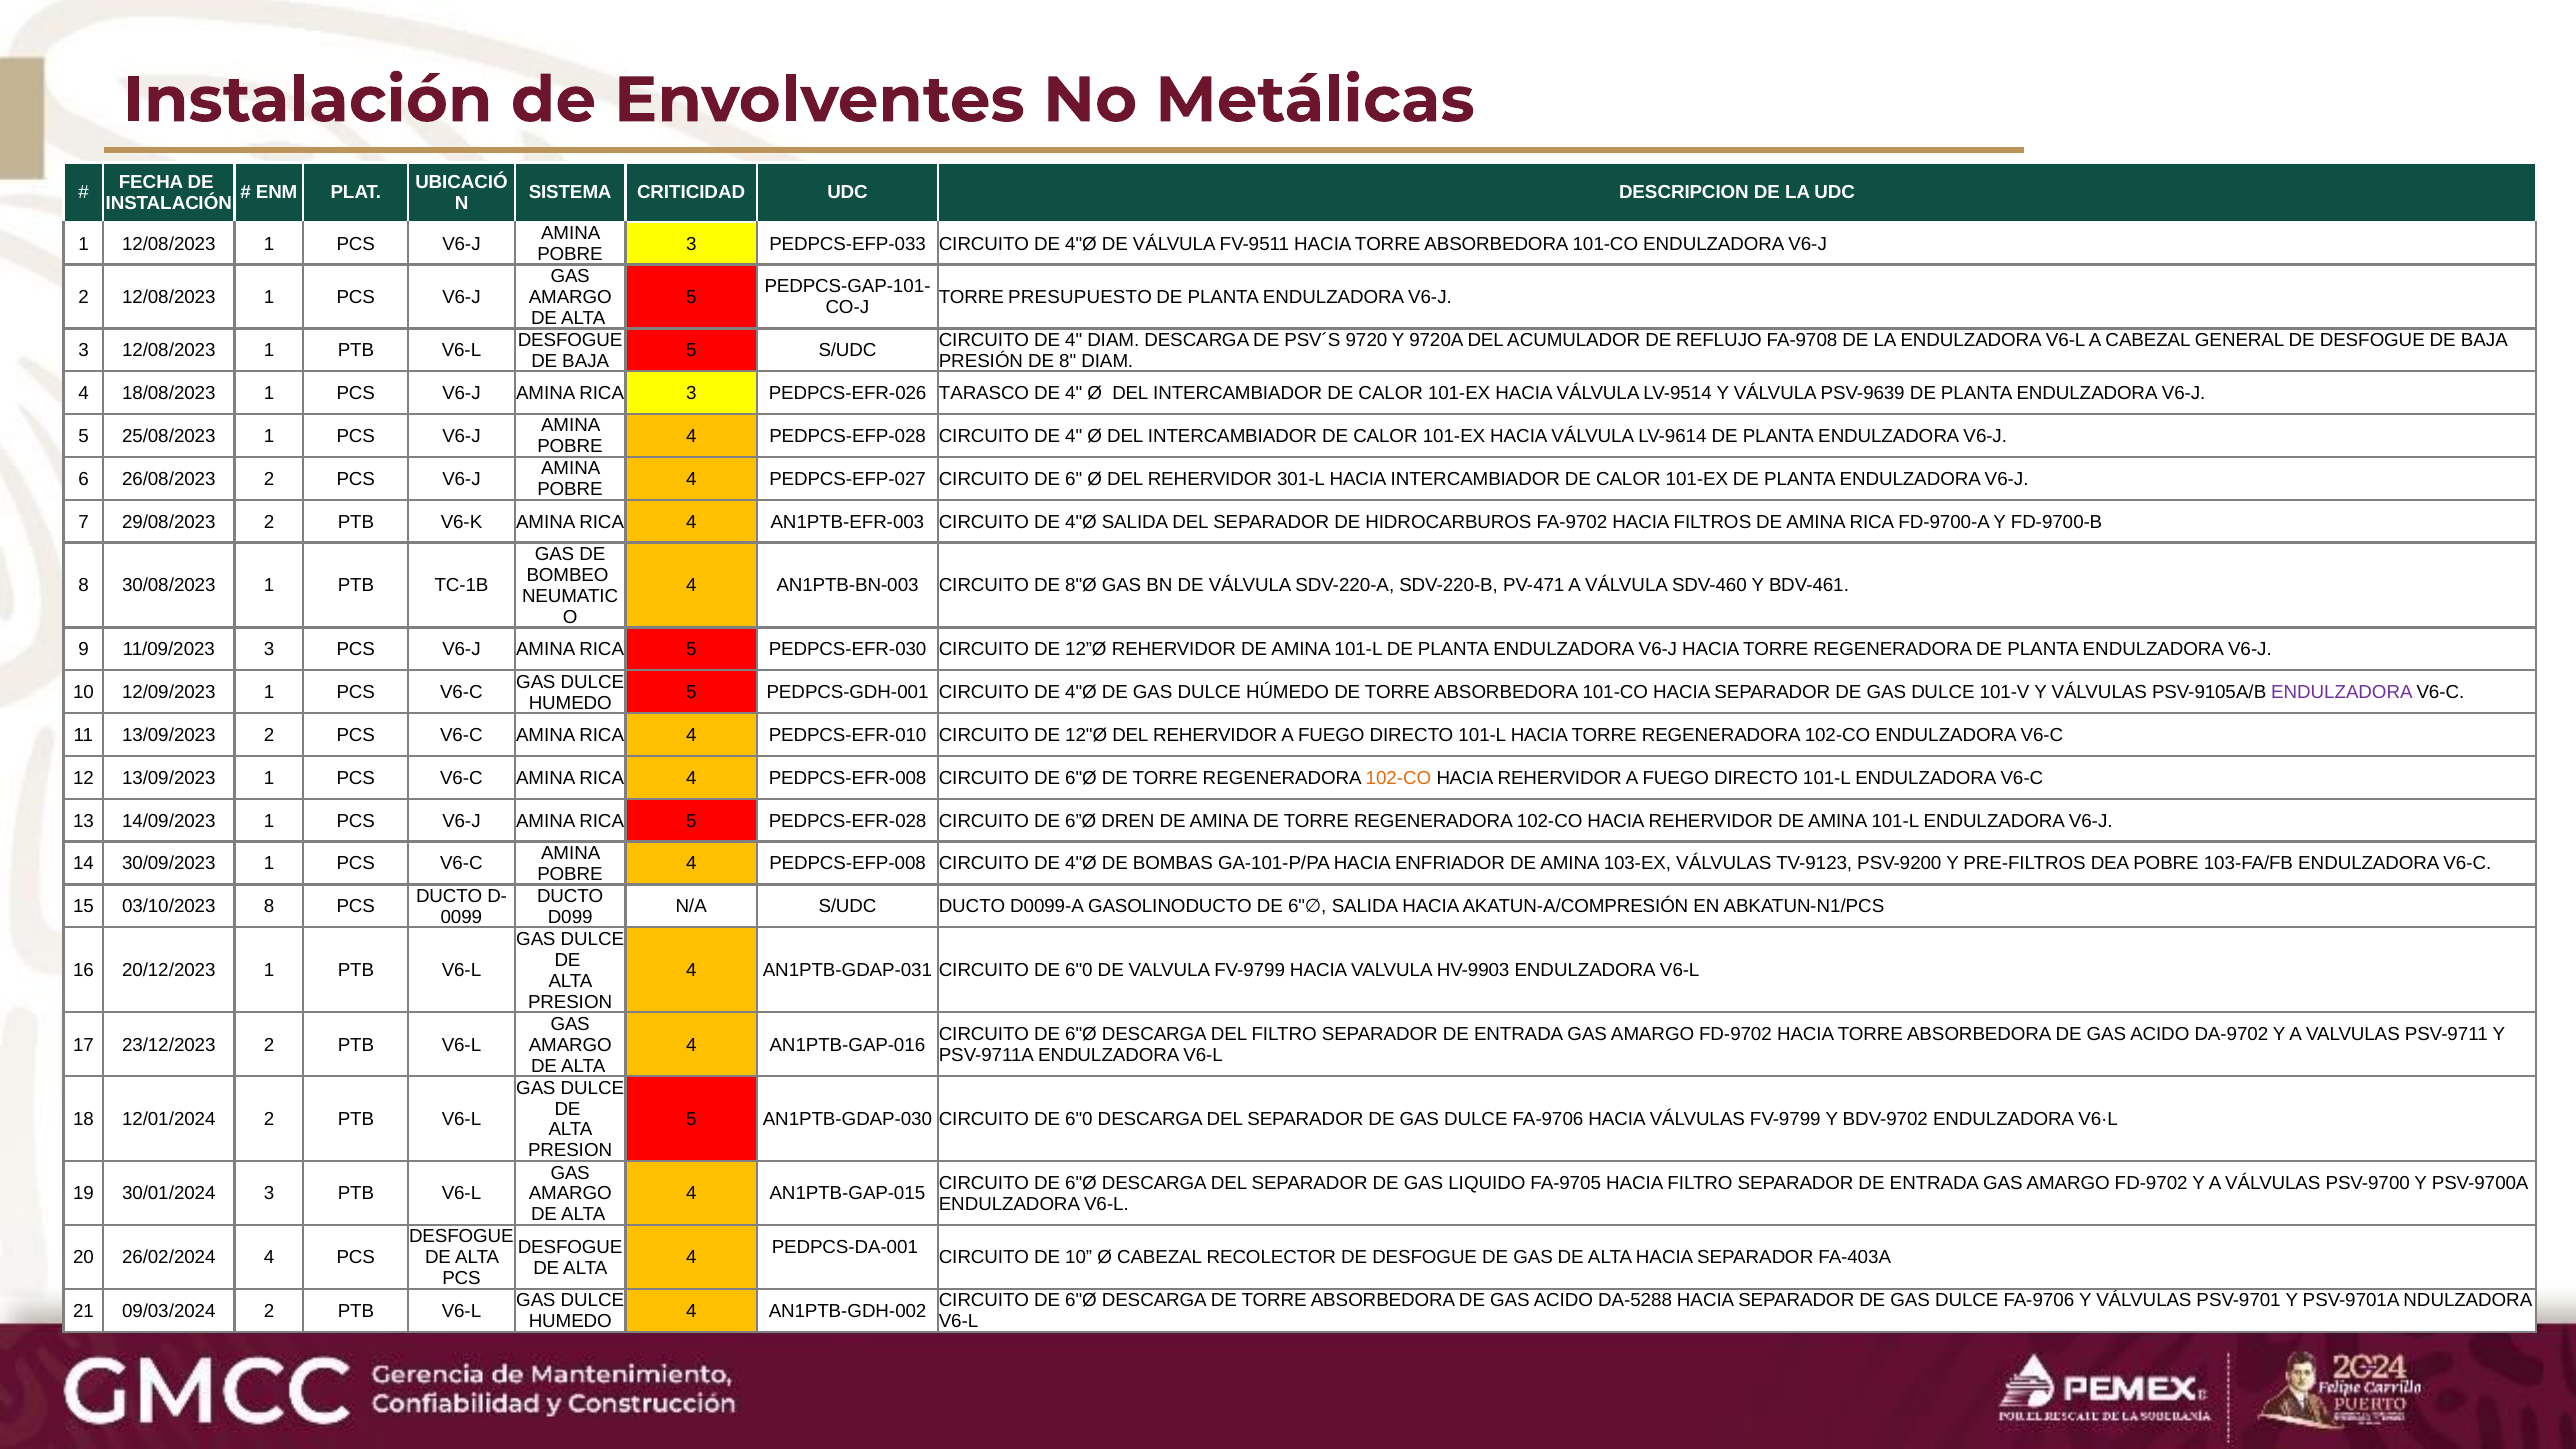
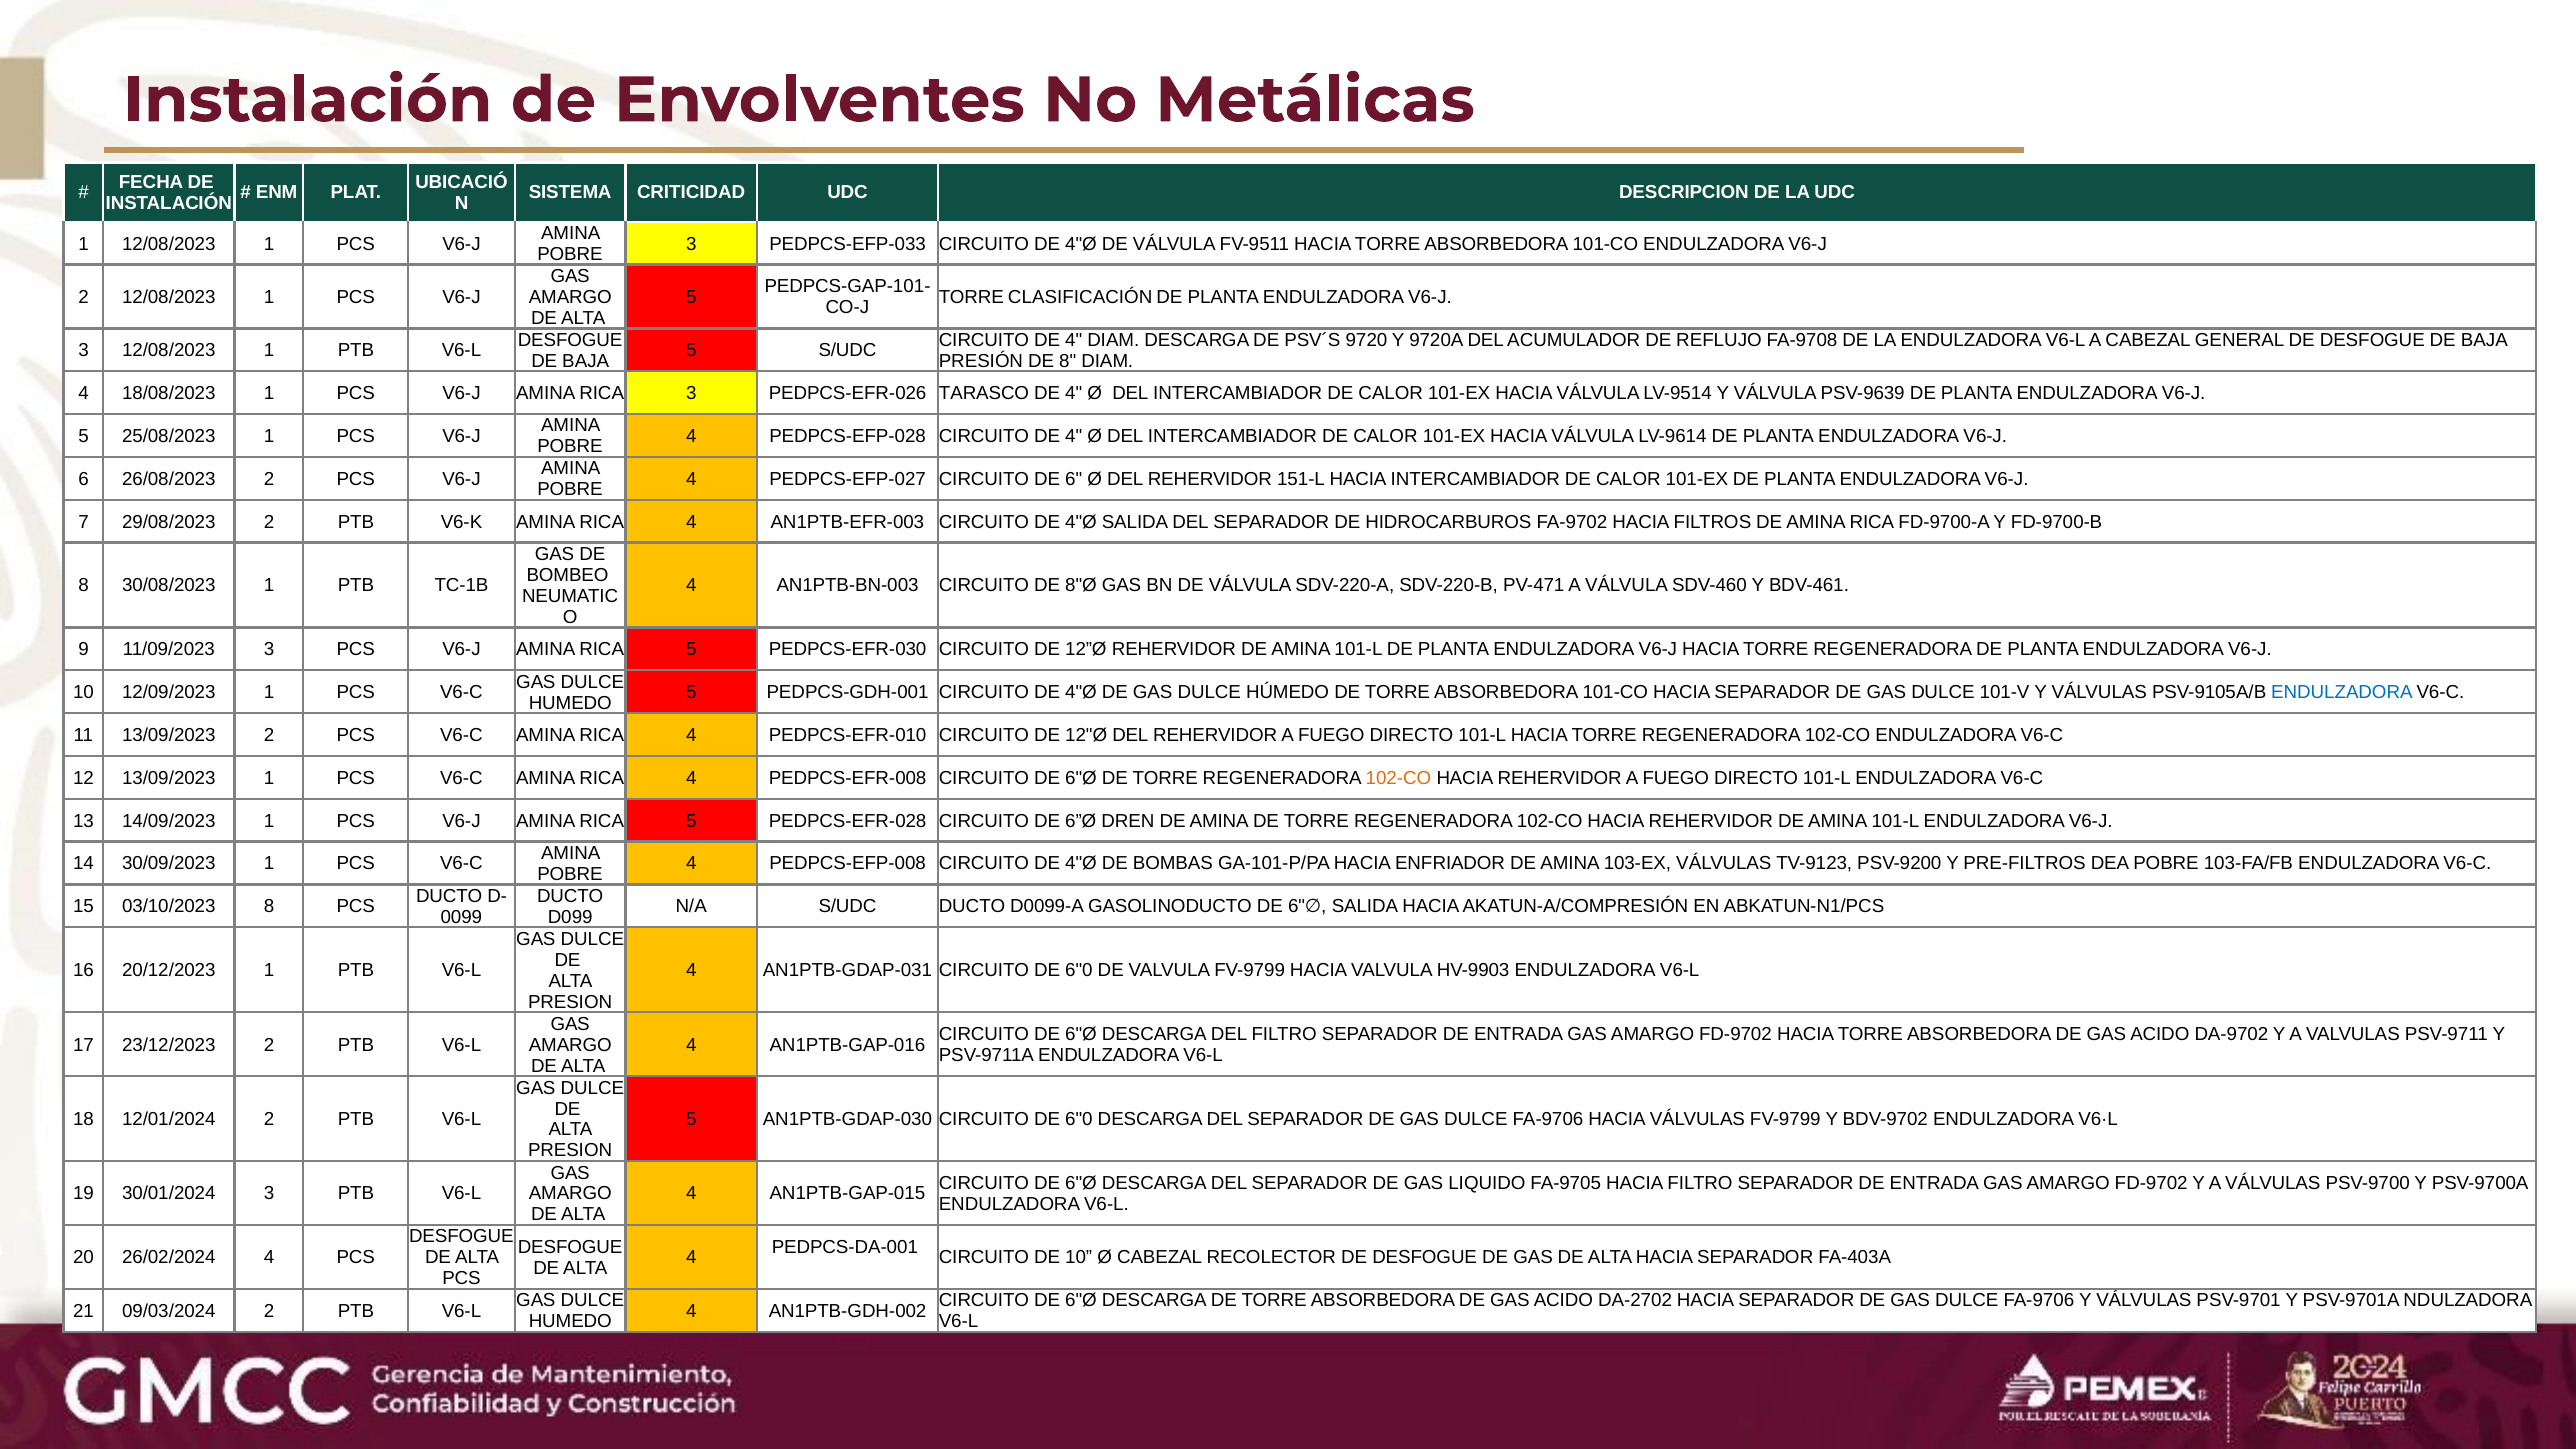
PRESUPUESTO: PRESUPUESTO -> CLASIFICACIÓN (1080, 297)
301-L: 301-L -> 151-L (1301, 479)
ENDULZADORA colour: purple -> blue (2342, 692)
DA-5288: DA-5288 -> DA-2702 (1635, 1301)
